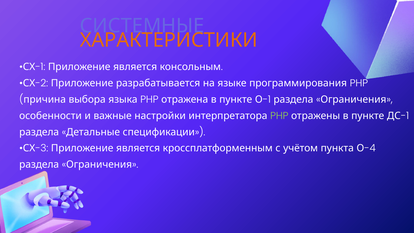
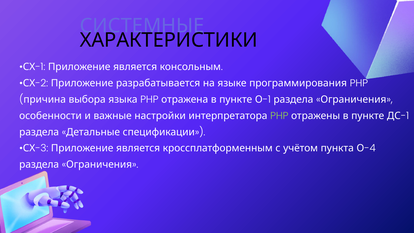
ХАРАКТЕРИСТИКИ colour: orange -> black (169, 40)
